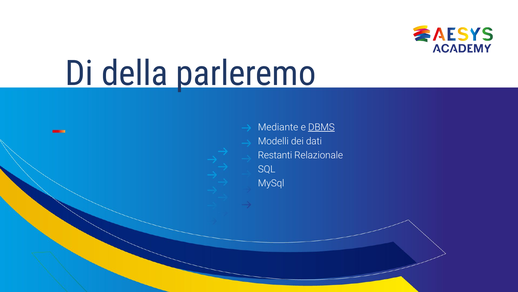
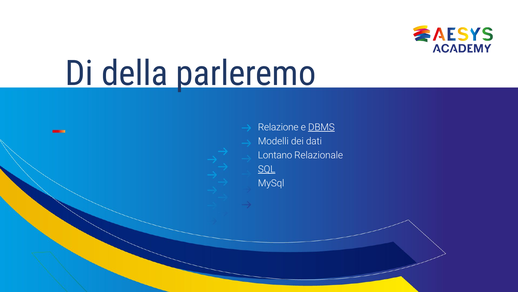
Mediante: Mediante -> Relazione (278, 127)
Restanti: Restanti -> Lontano (275, 155)
SQL underline: none -> present (267, 169)
